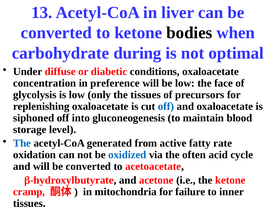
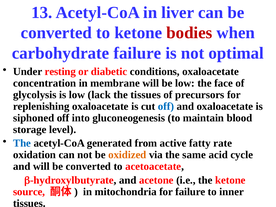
bodies colour: black -> red (189, 33)
carbohydrate during: during -> failure (137, 53)
diffuse: diffuse -> resting (60, 71)
preference: preference -> membrane (115, 83)
only: only -> lack (99, 95)
oxidized colour: blue -> orange (127, 155)
often: often -> same (194, 155)
cramp: cramp -> source (29, 192)
